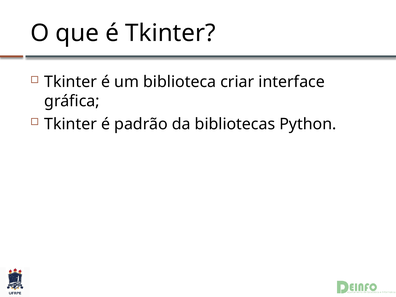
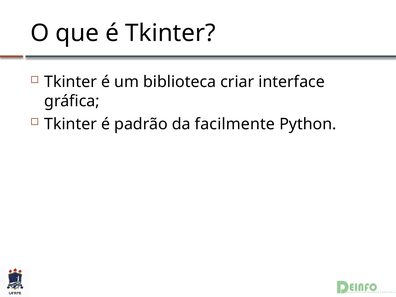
bibliotecas: bibliotecas -> facilmente (235, 124)
